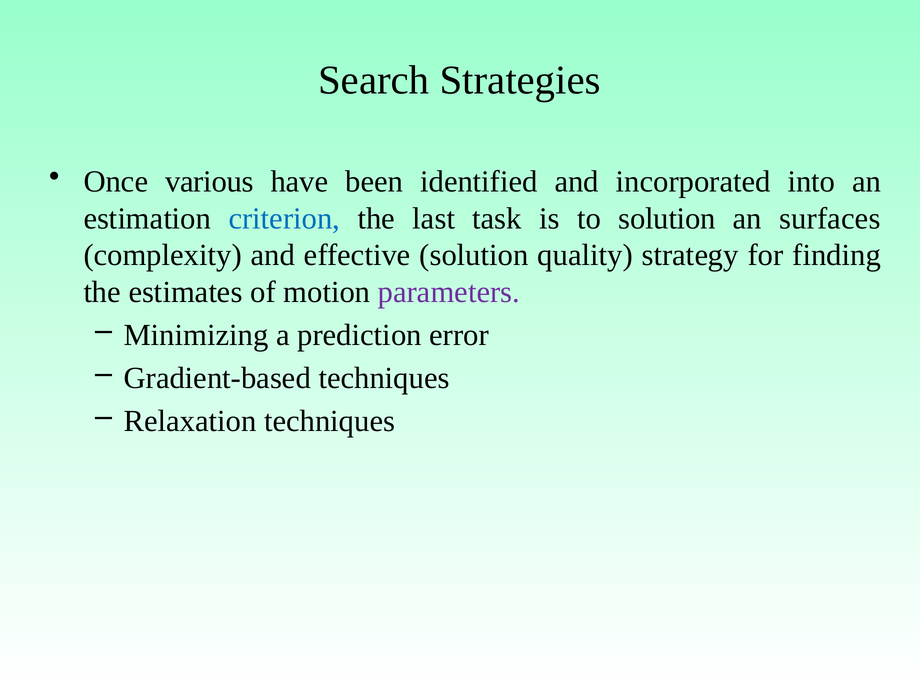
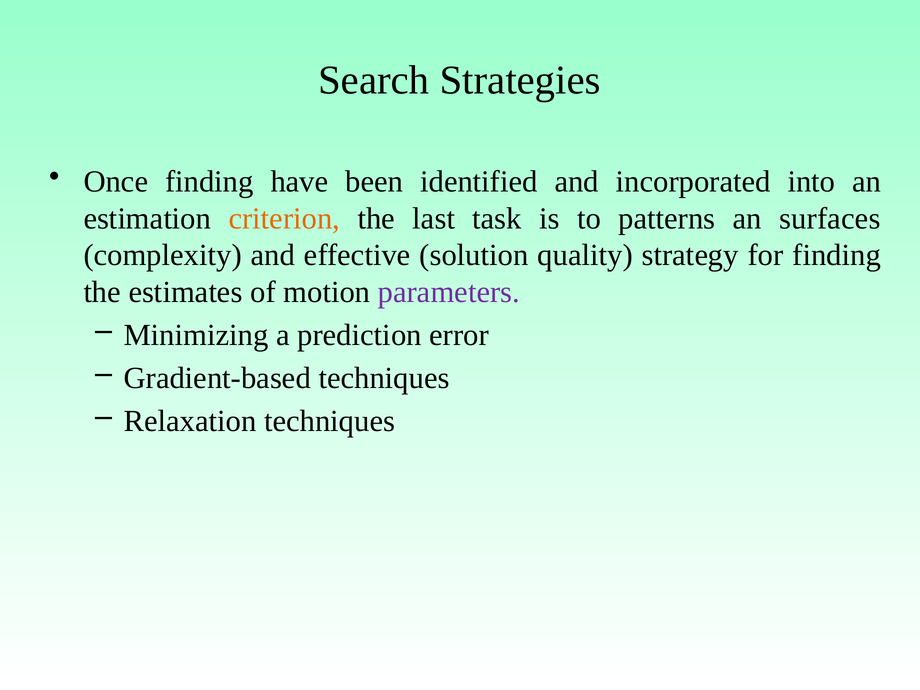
Once various: various -> finding (209, 182)
criterion colour: blue -> orange (284, 219)
to solution: solution -> patterns (667, 219)
